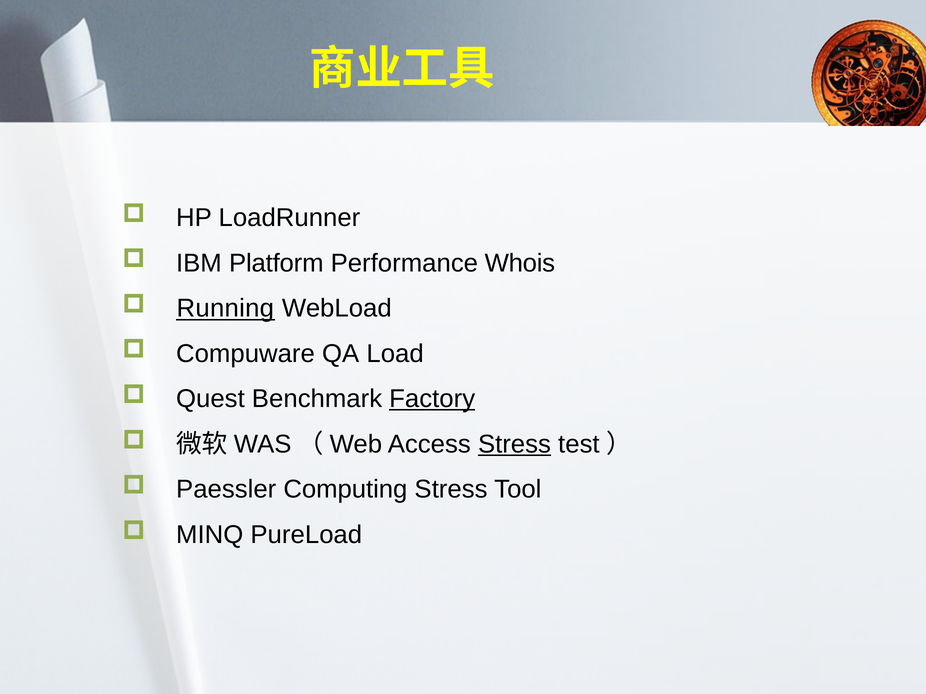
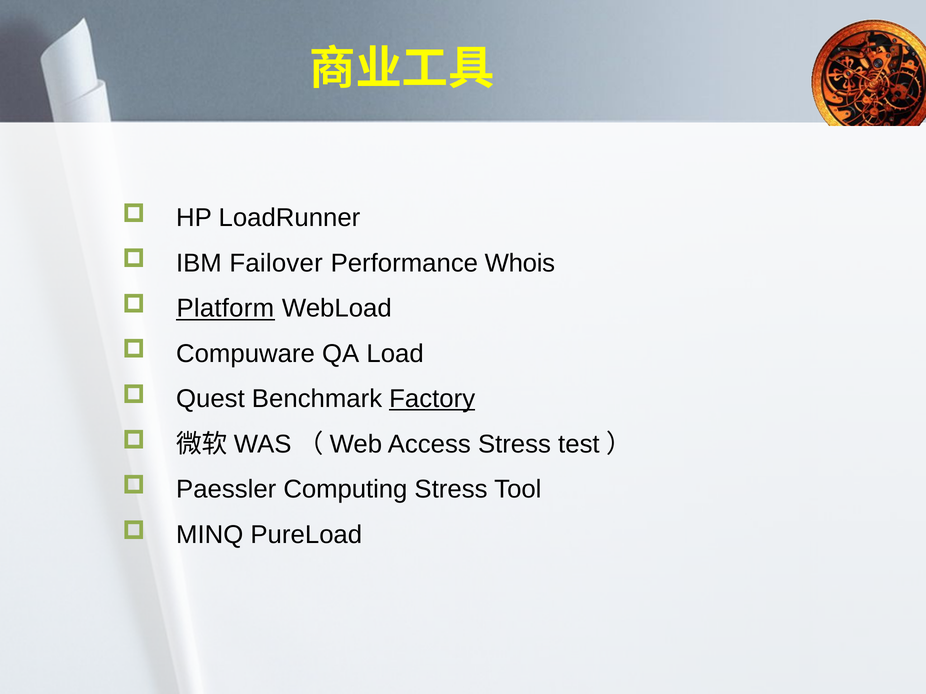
Platform: Platform -> Failover (276, 263)
Running: Running -> Platform (225, 309)
Stress underline: present -> none (514, 445)
